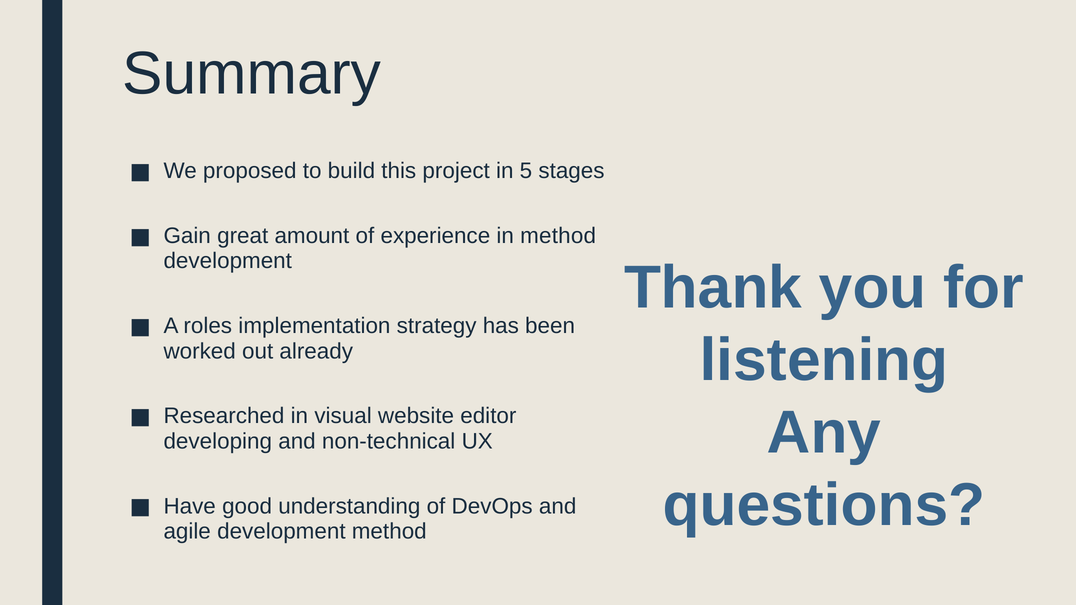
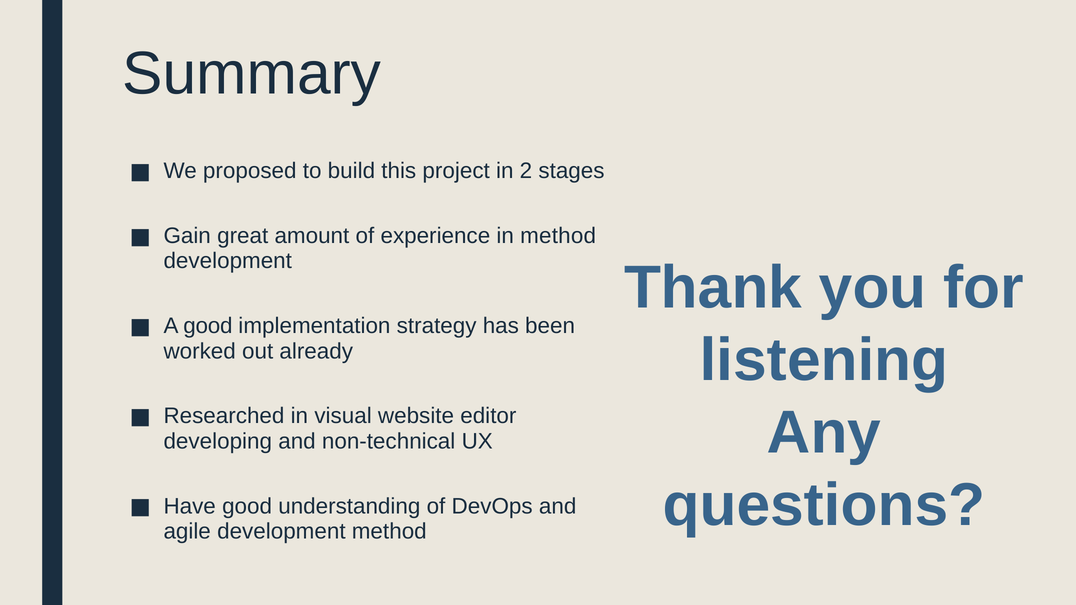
5: 5 -> 2 (526, 171)
A roles: roles -> good (208, 326)
